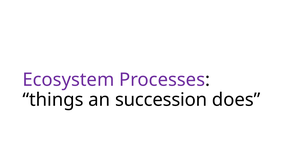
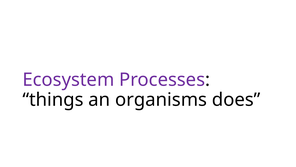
succession: succession -> organisms (161, 100)
